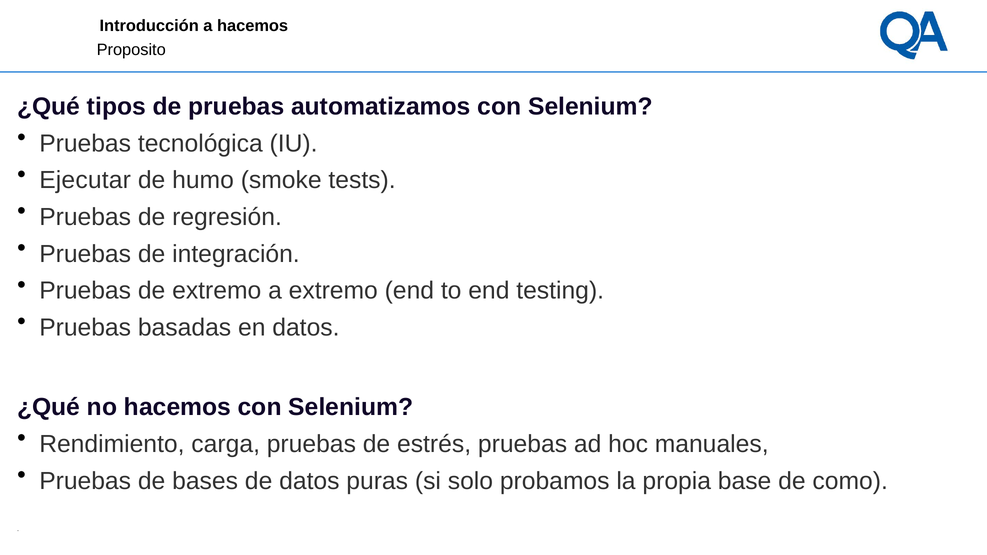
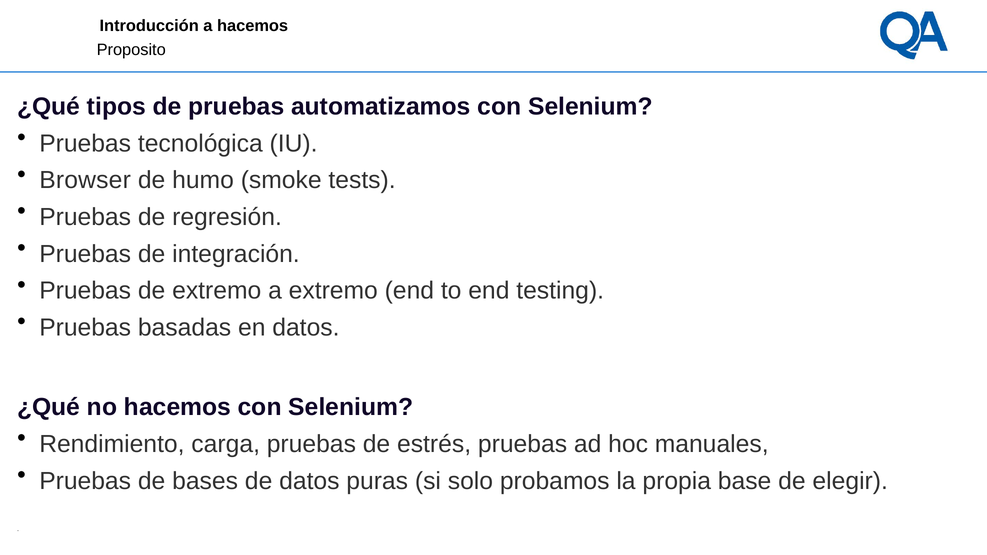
Ejecutar: Ejecutar -> Browser (85, 180)
como: como -> elegir (850, 481)
